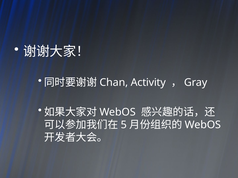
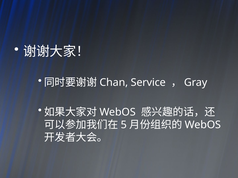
Activity: Activity -> Service (148, 83)
